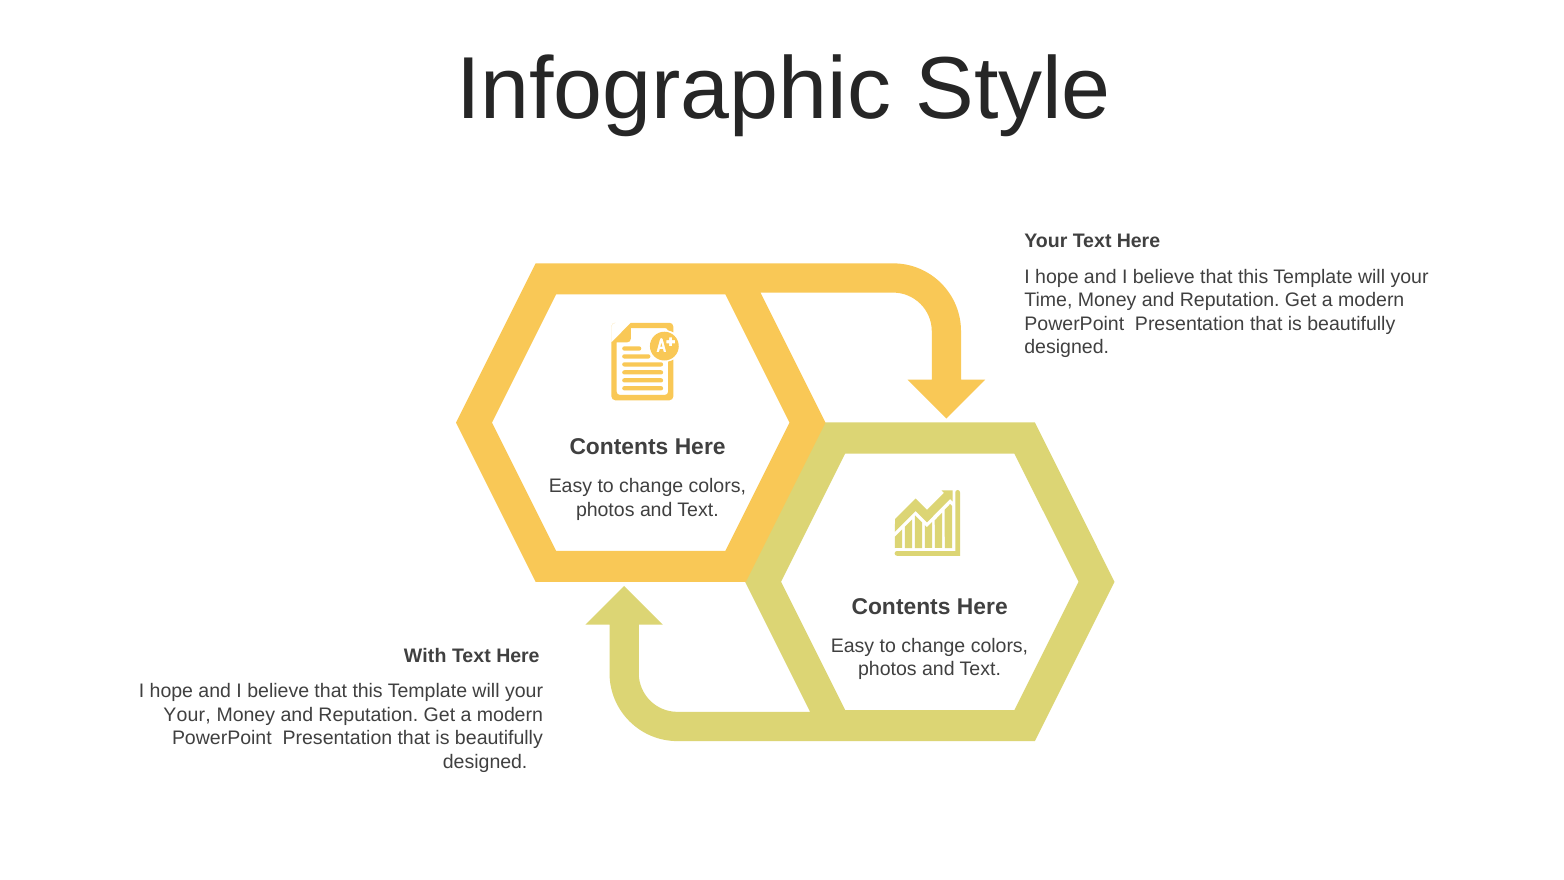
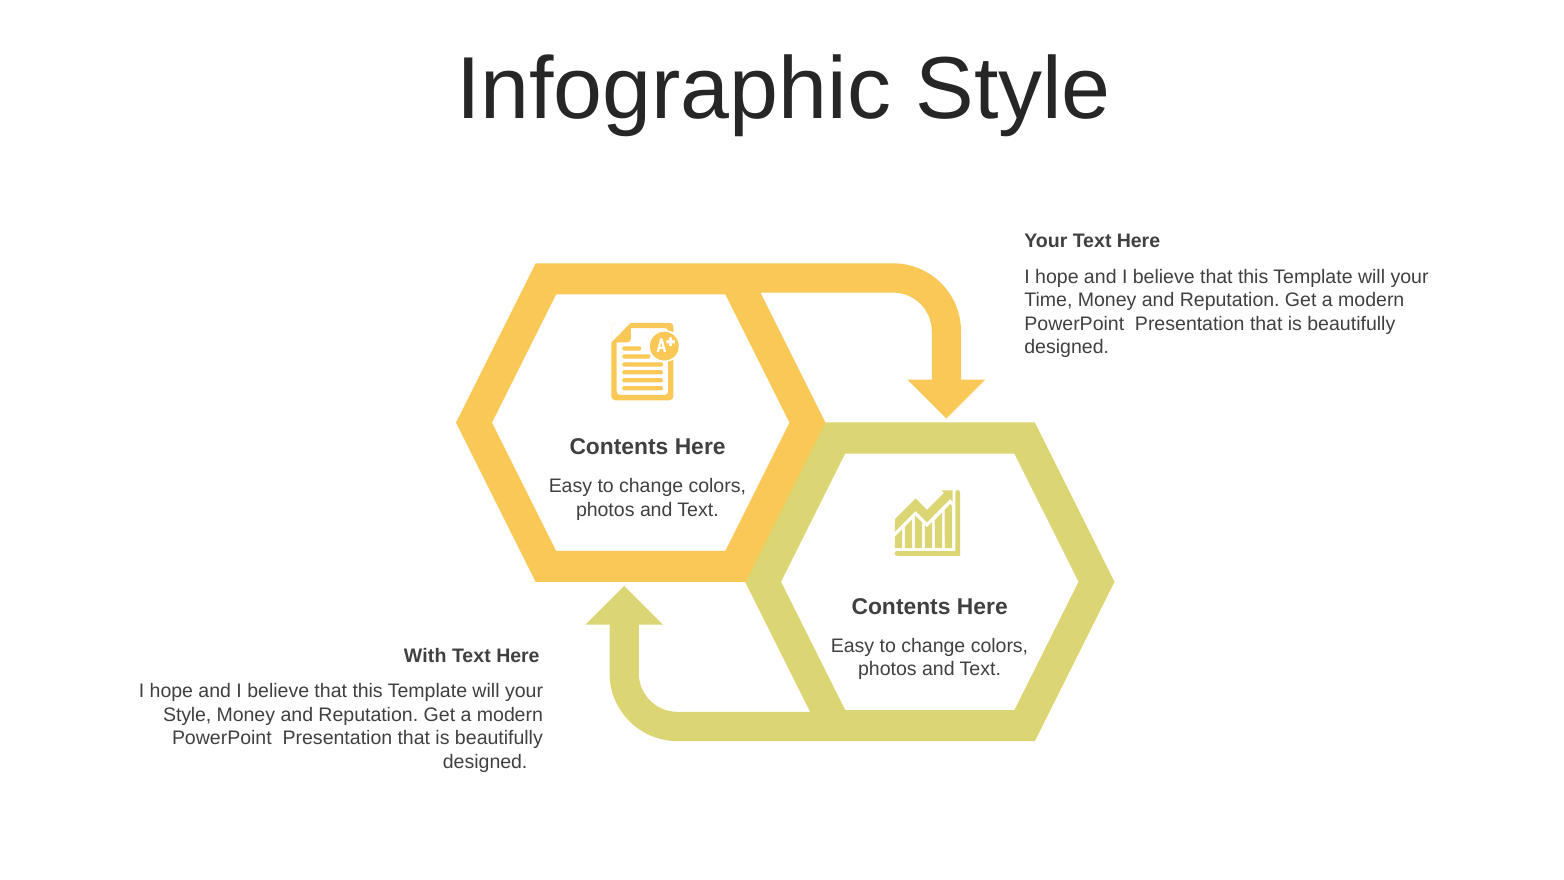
Your: Your -> Style (187, 715)
